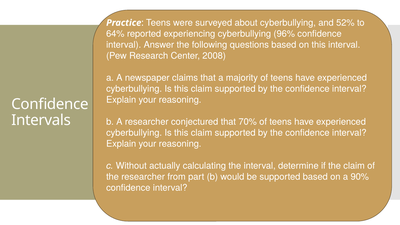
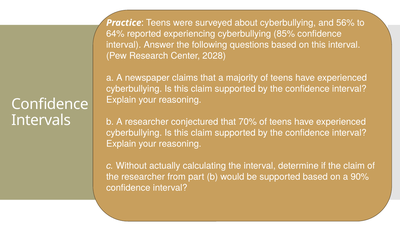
52%: 52% -> 56% (345, 23)
96%: 96% -> 85% (284, 34)
2008: 2008 -> 2028 (214, 56)
